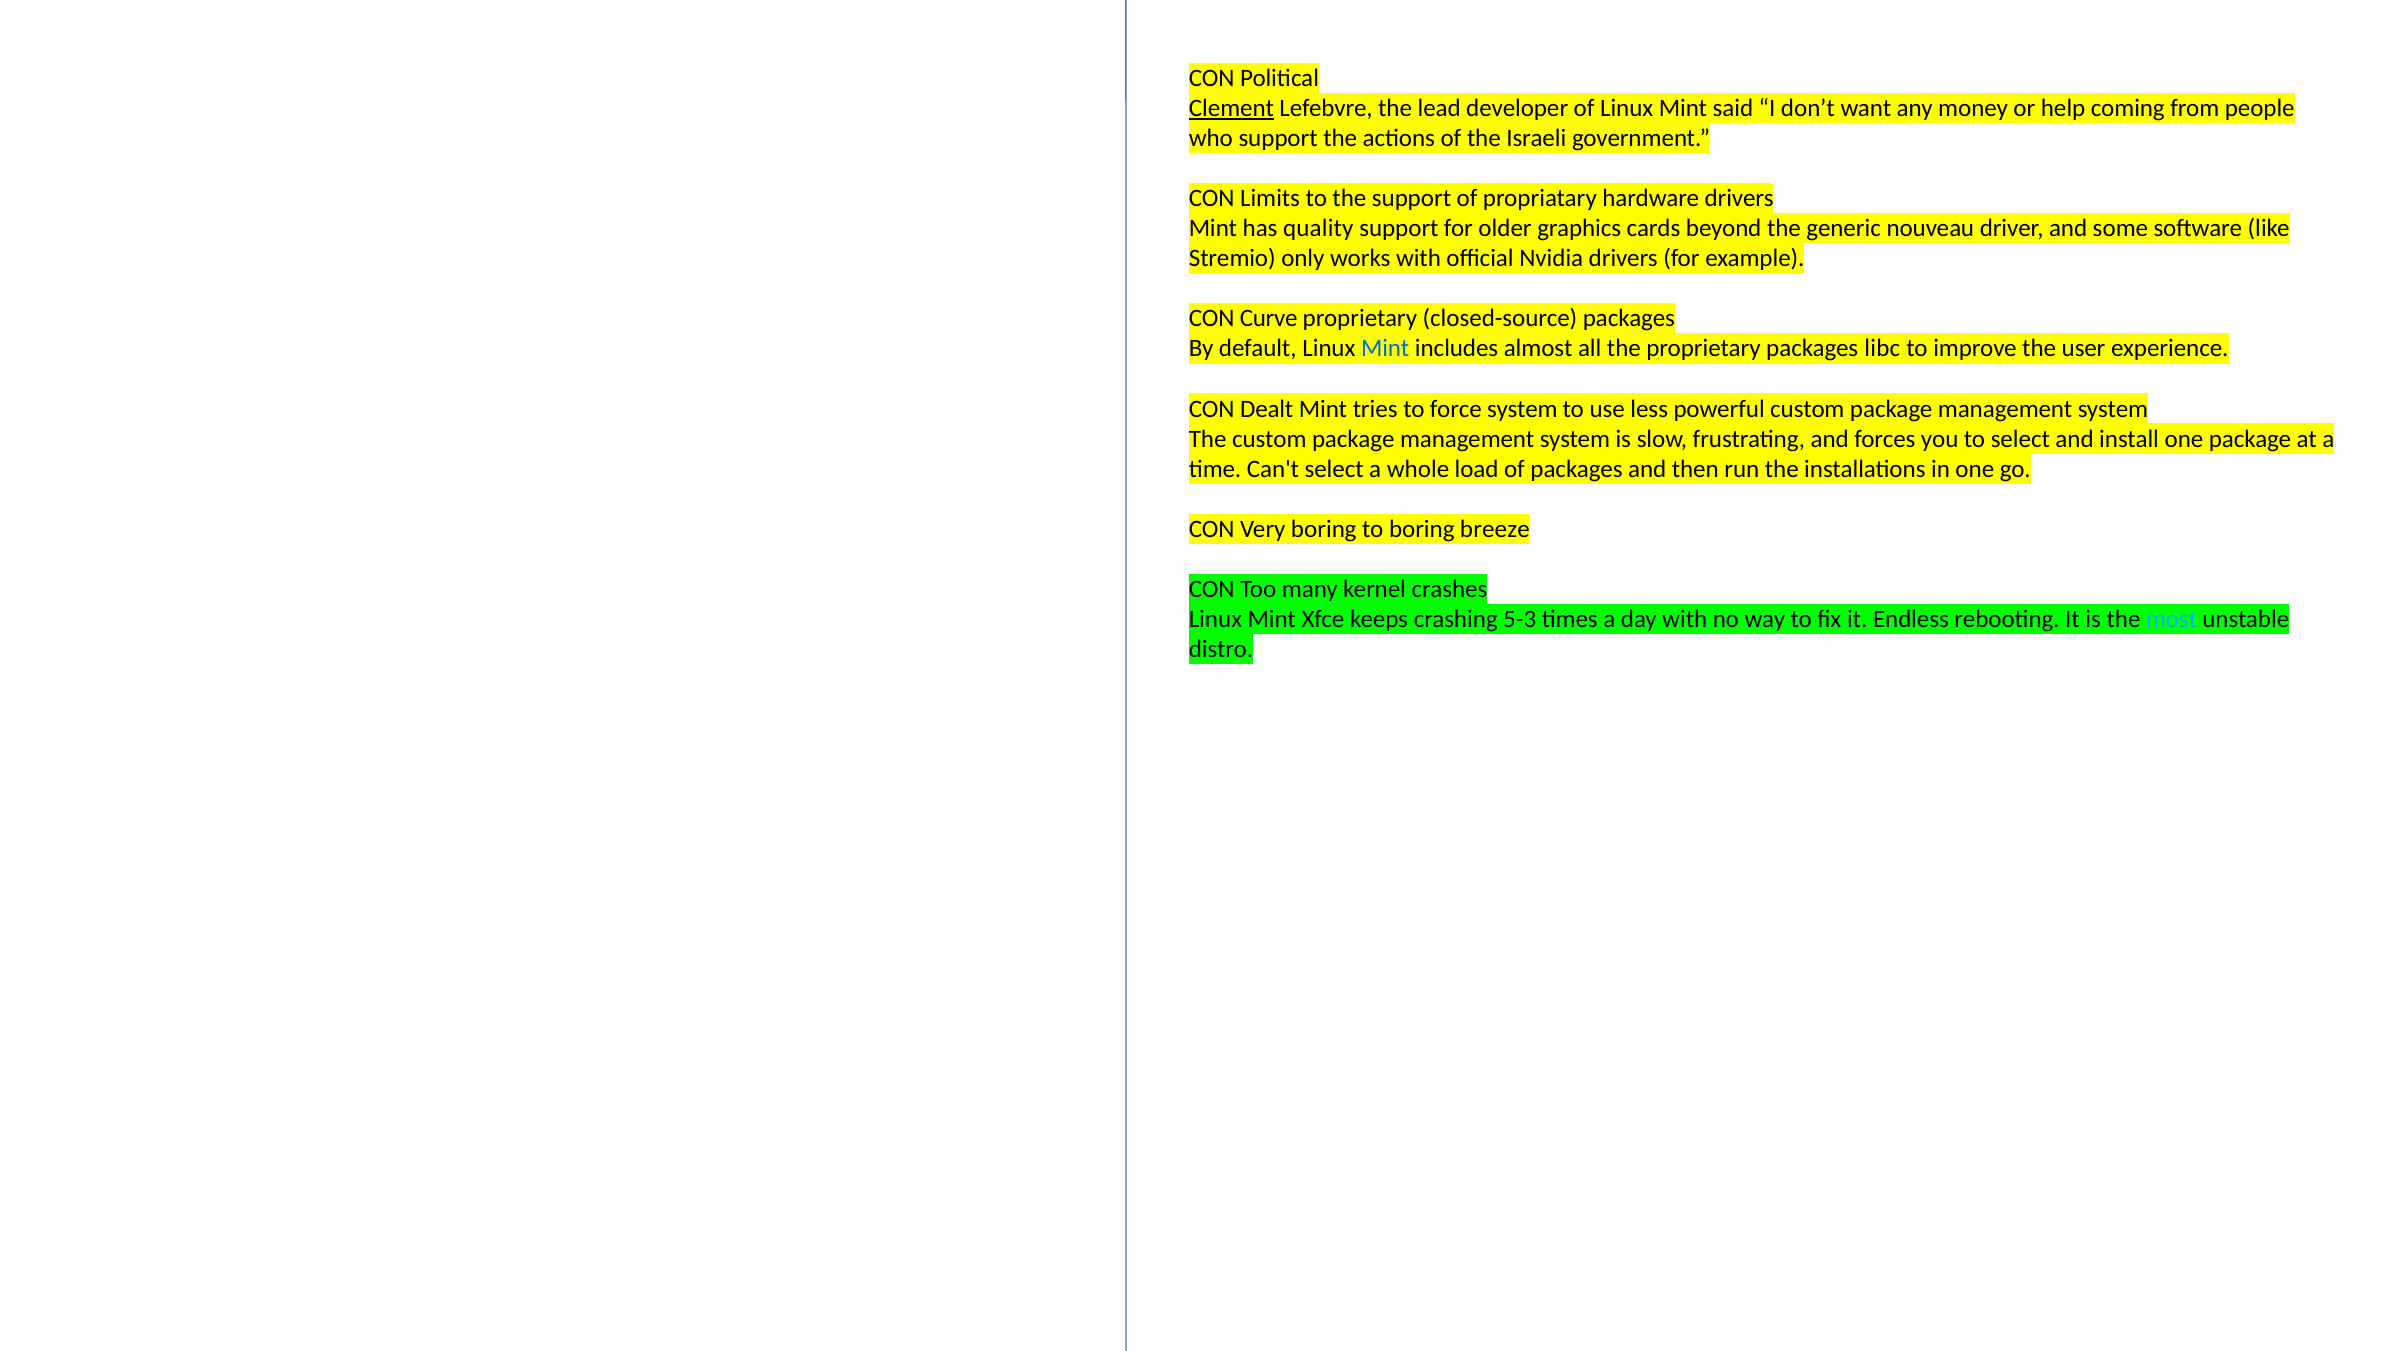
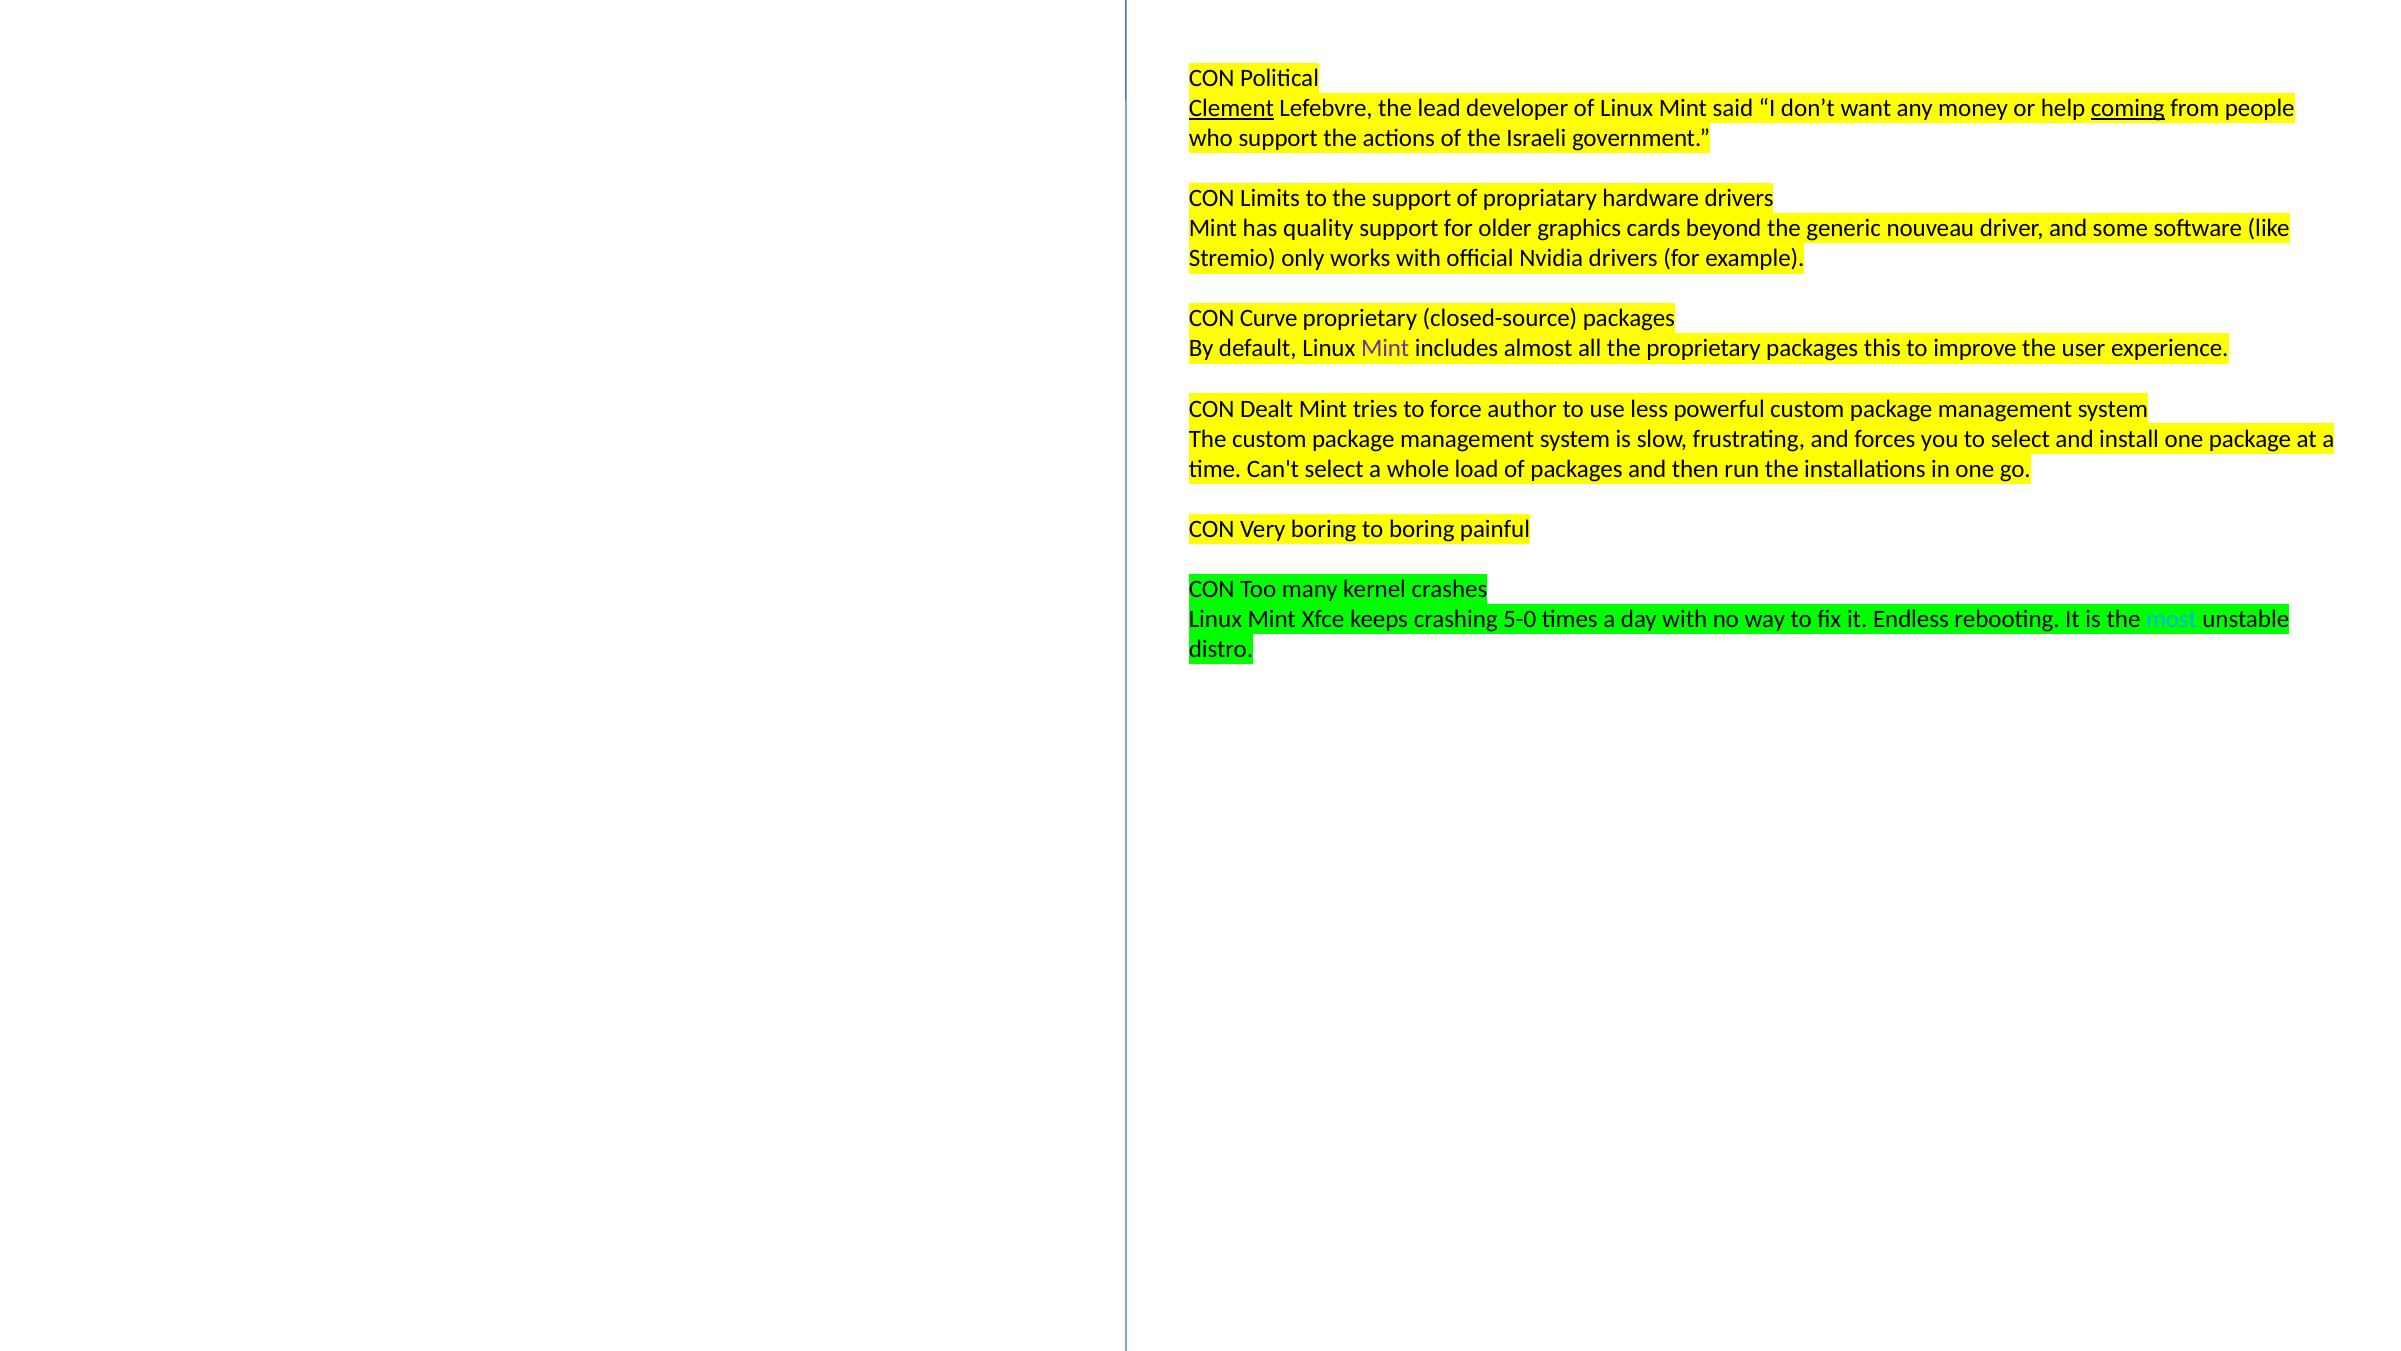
coming underline: none -> present (2128, 108)
Mint colour: blue -> purple (1385, 349)
libc: libc -> this (1882, 349)
force system: system -> author (1522, 409)
breeze: breeze -> painful (1495, 529)
5-3: 5-3 -> 5-0 (1520, 619)
